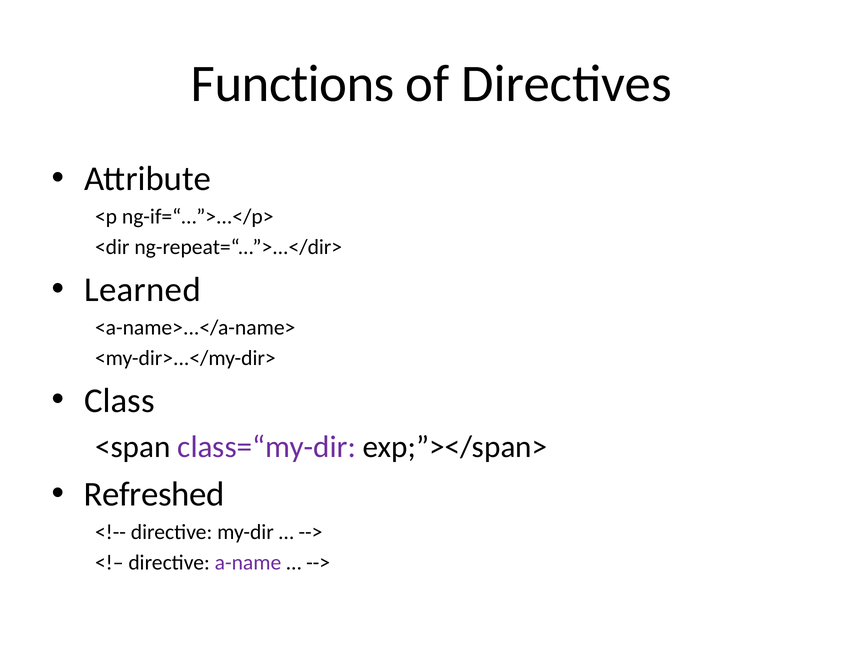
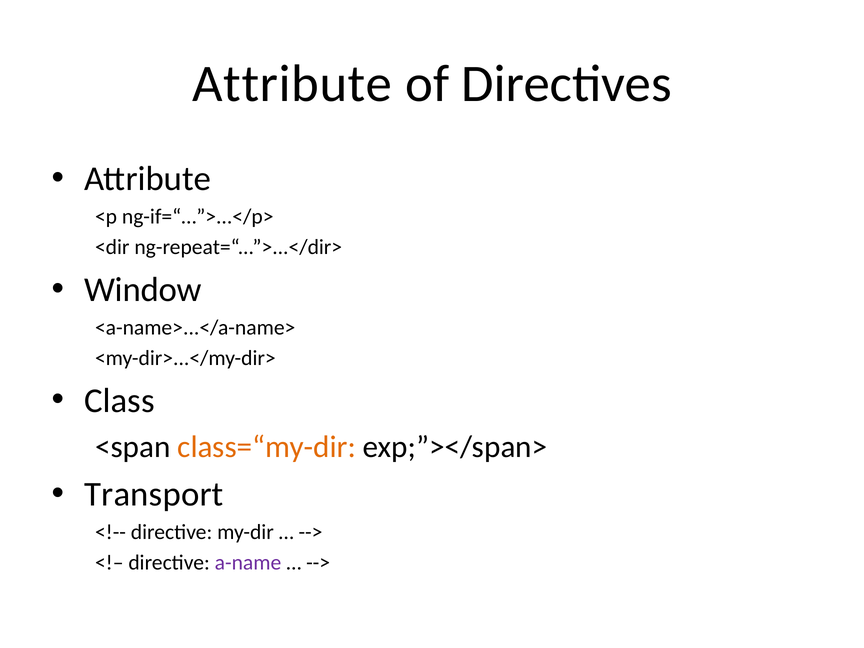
Functions: Functions -> Attribute (292, 84)
Learned: Learned -> Window (143, 290)
class=“my-dir colour: purple -> orange (267, 447)
Refreshed: Refreshed -> Transport (154, 494)
